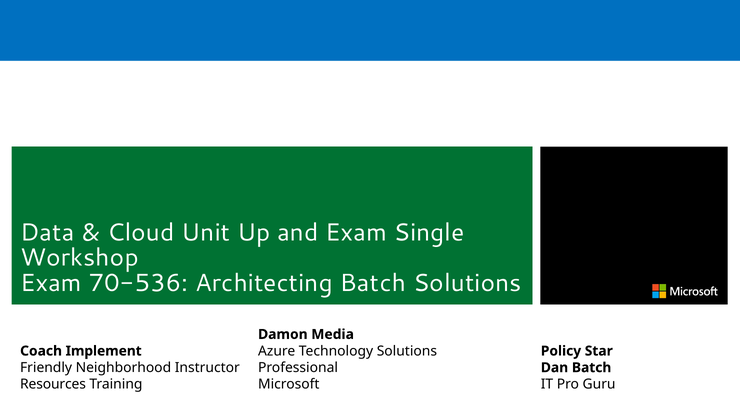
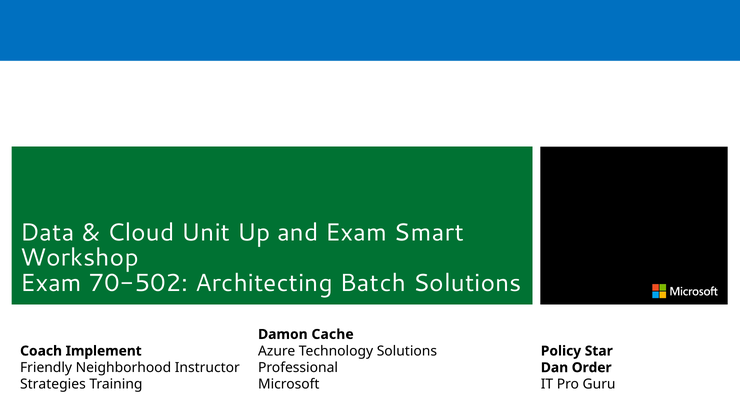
Single: Single -> Smart (429, 233)
70-536: 70-536 -> 70-502 (138, 283)
Media: Media -> Cache (333, 335)
Dan Batch: Batch -> Order (592, 368)
Resources: Resources -> Strategies (53, 384)
